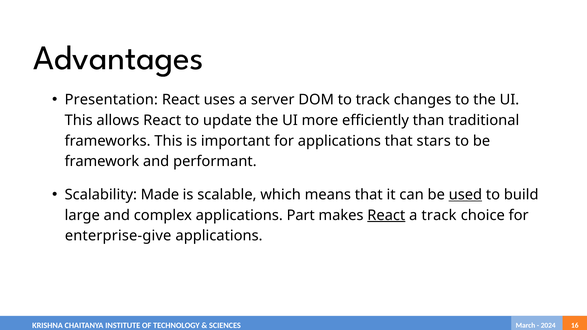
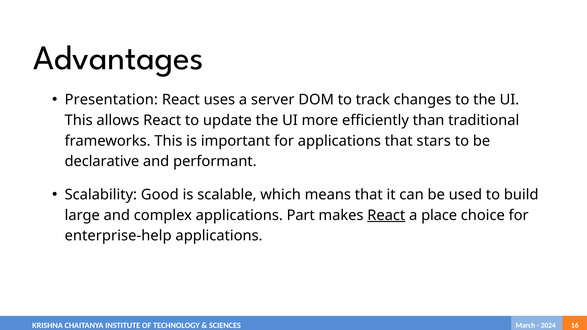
framework: framework -> declarative (102, 161)
Made: Made -> Good (160, 195)
used underline: present -> none (465, 195)
a track: track -> place (439, 215)
enterprise-give: enterprise-give -> enterprise-help (118, 236)
